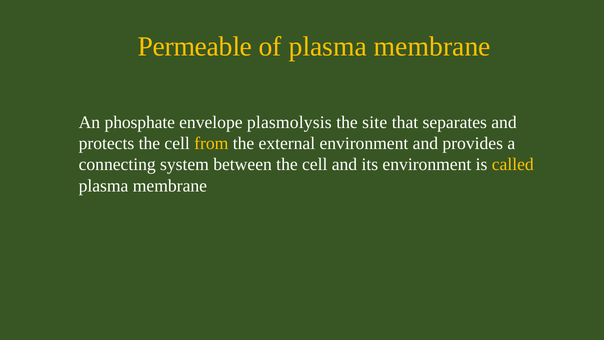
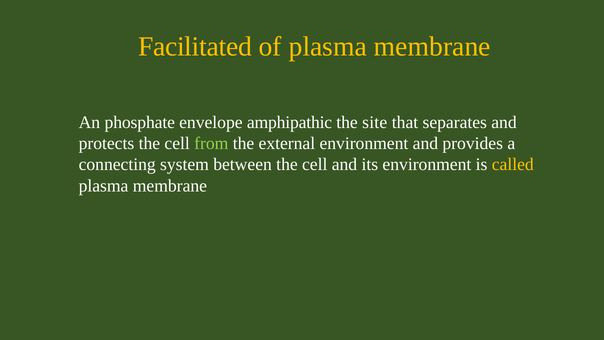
Permeable: Permeable -> Facilitated (195, 47)
plasmolysis: plasmolysis -> amphipathic (290, 122)
from colour: yellow -> light green (211, 143)
